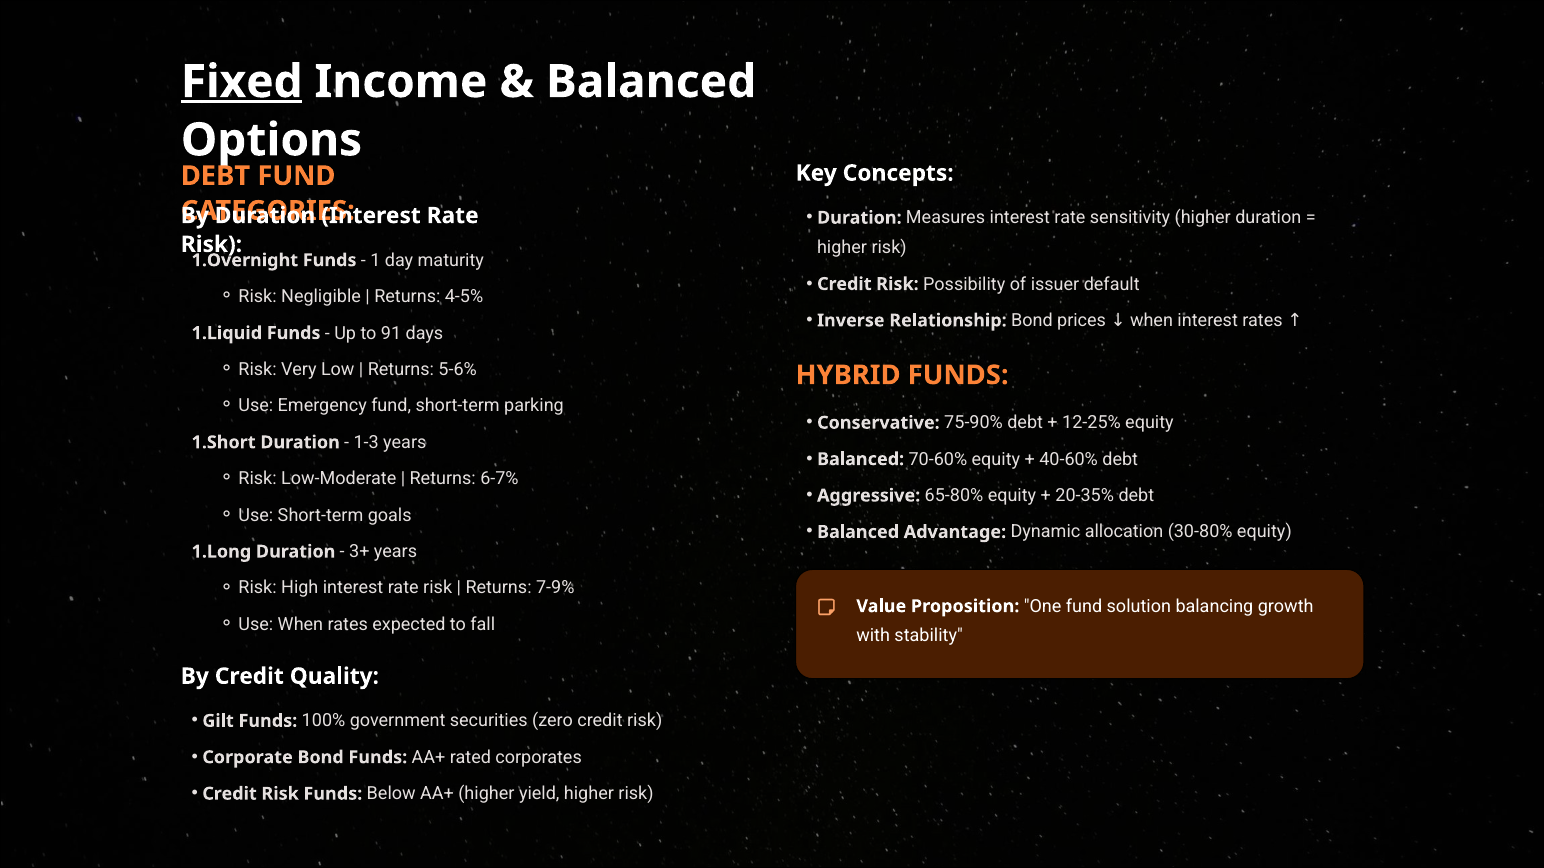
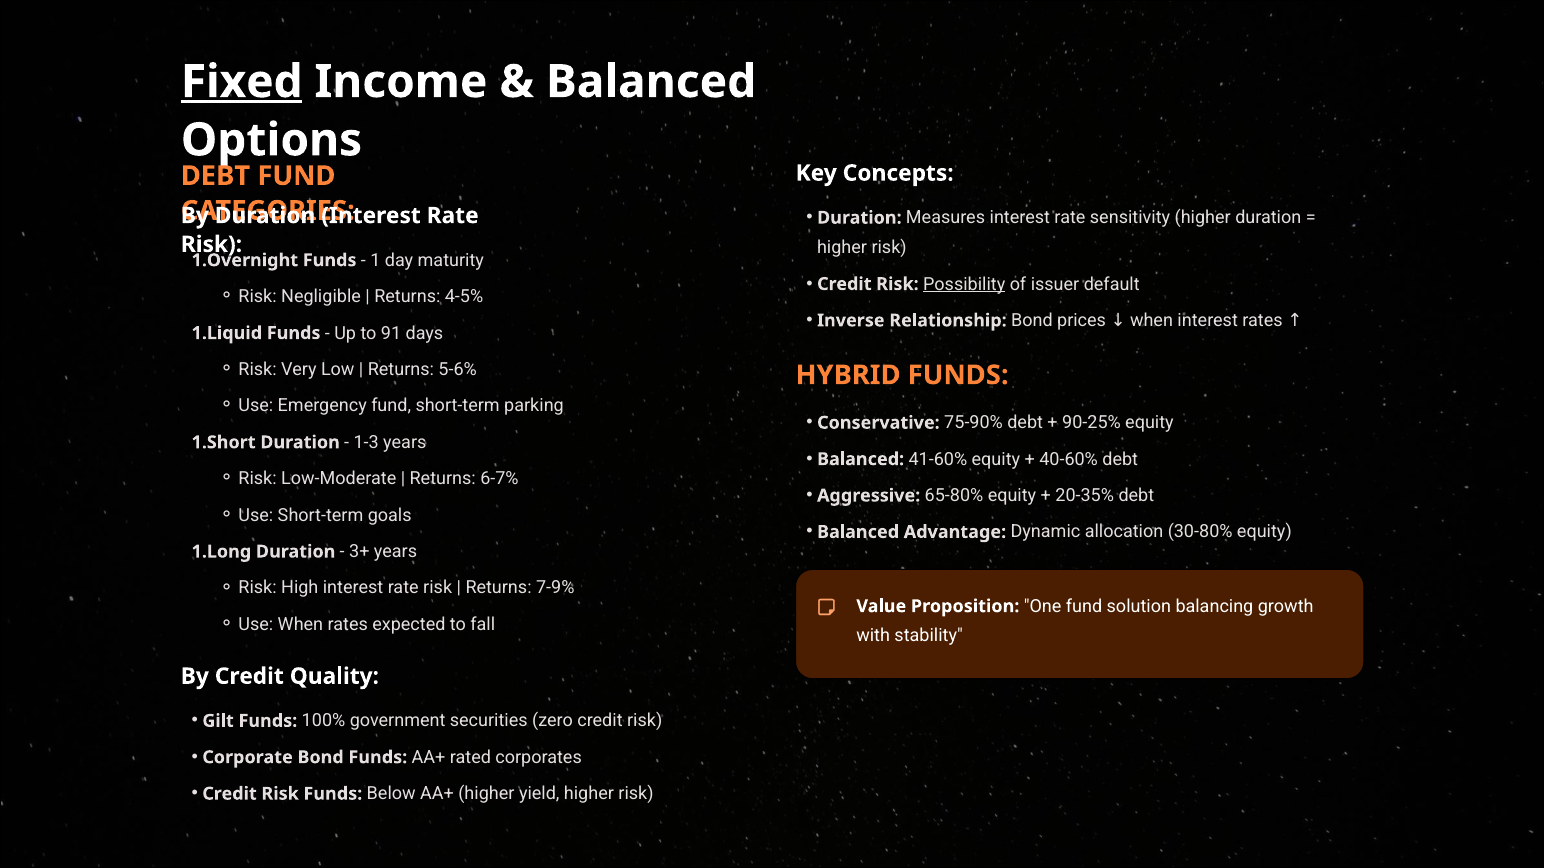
Possibility underline: none -> present (964, 284)
12-25%: 12-25% -> 90-25% (1091, 423)
70-60%: 70-60% -> 41-60% (938, 459)
